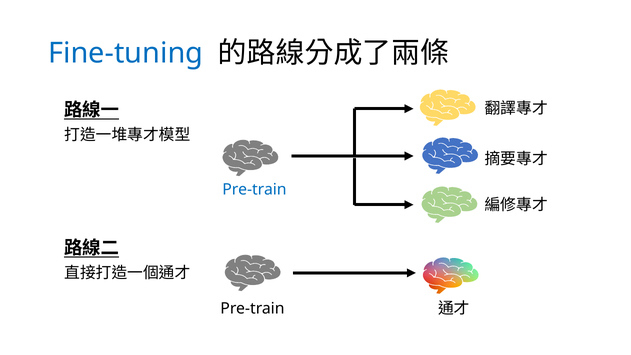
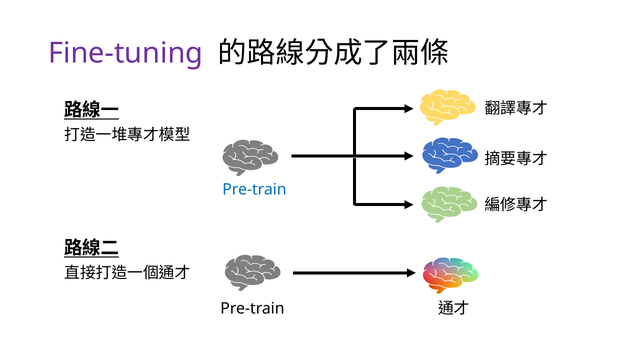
Fine-tuning colour: blue -> purple (126, 53)
